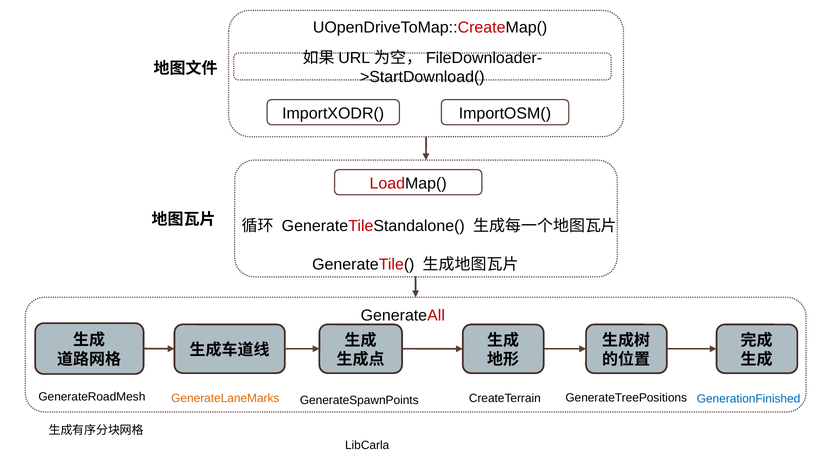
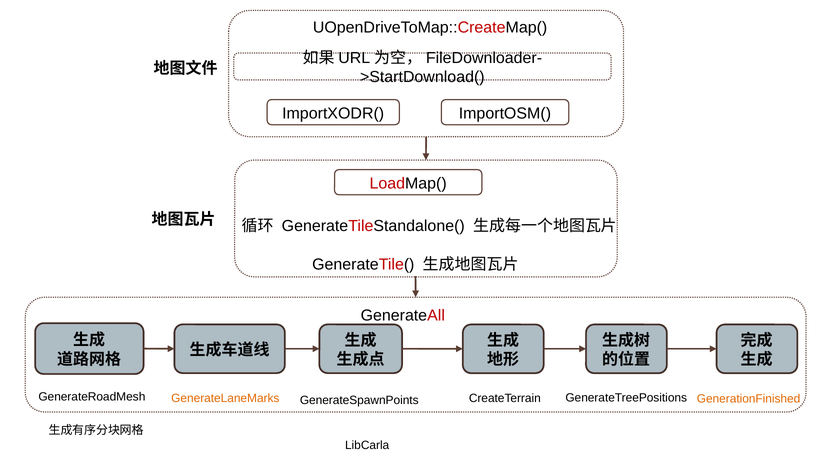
GenerationFinished colour: blue -> orange (749, 399)
